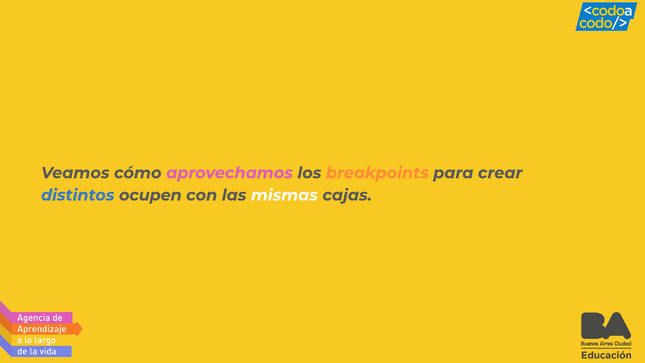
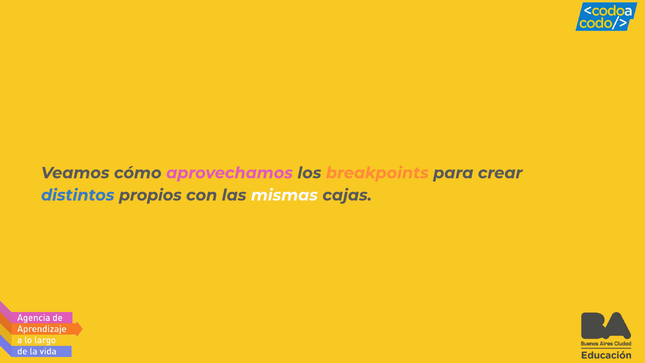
ocupen: ocupen -> propios (150, 195)
